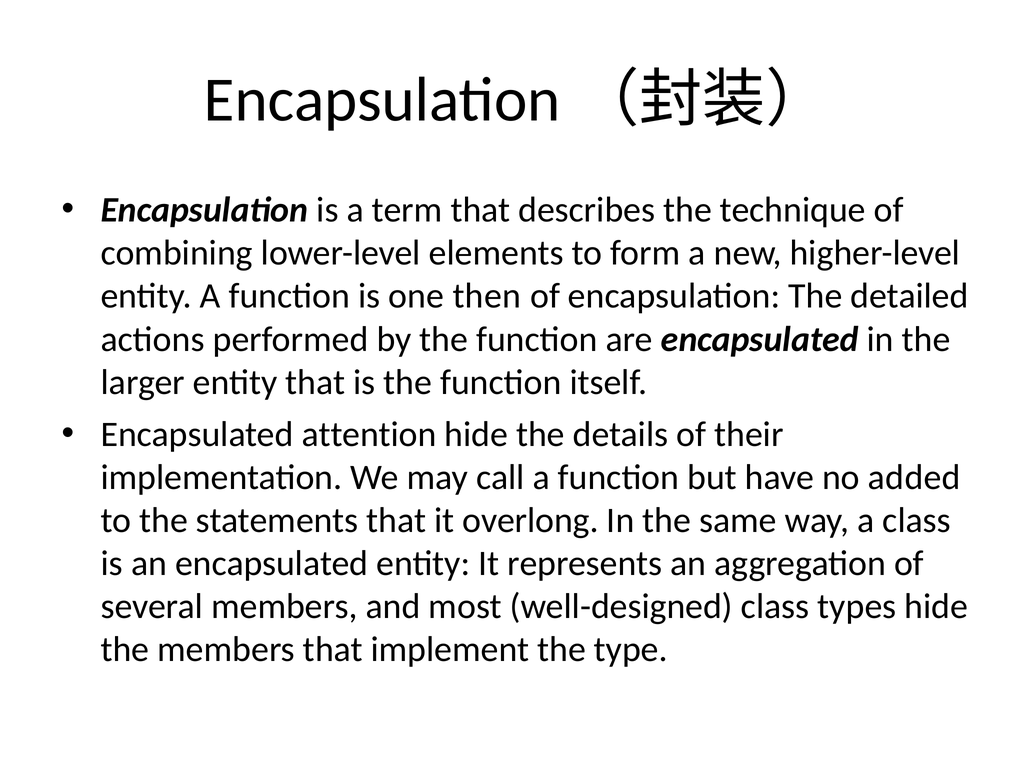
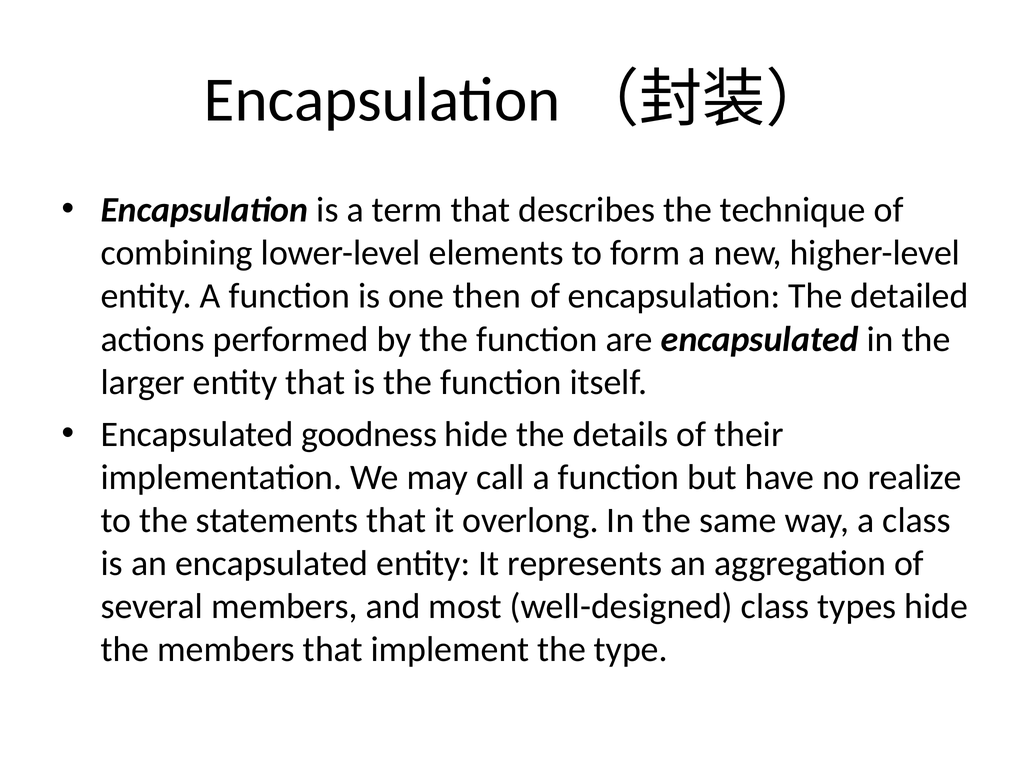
attention: attention -> goodness (369, 434)
added: added -> realize (915, 477)
